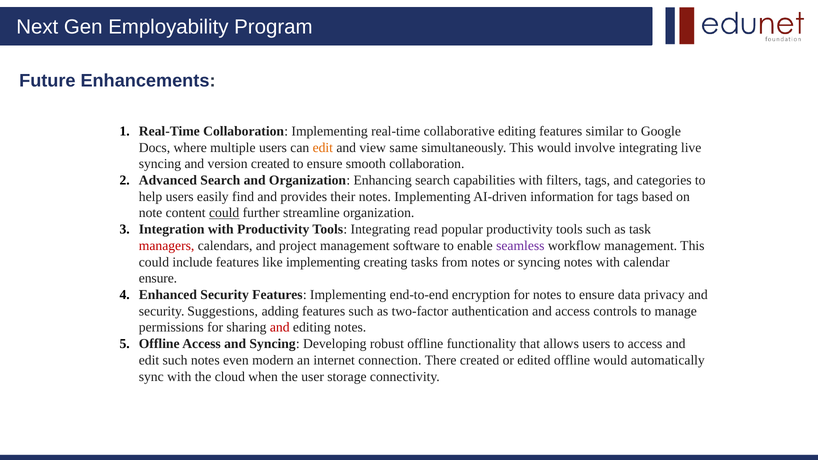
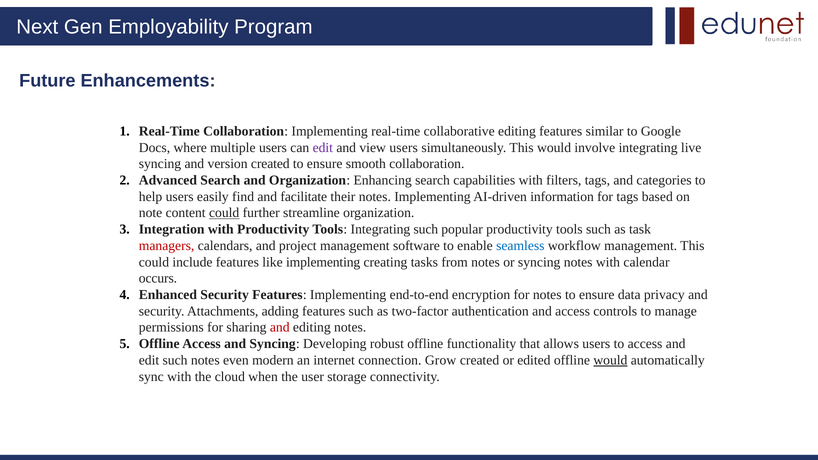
edit colour: orange -> purple (323, 148)
view same: same -> users (404, 148)
provides: provides -> facilitate (304, 197)
Integrating read: read -> such (426, 229)
seamless colour: purple -> blue (520, 246)
ensure: ensure -> occurs (158, 278)
Suggestions: Suggestions -> Attachments (223, 311)
There: There -> Grow (441, 360)
would underline: none -> present (610, 360)
